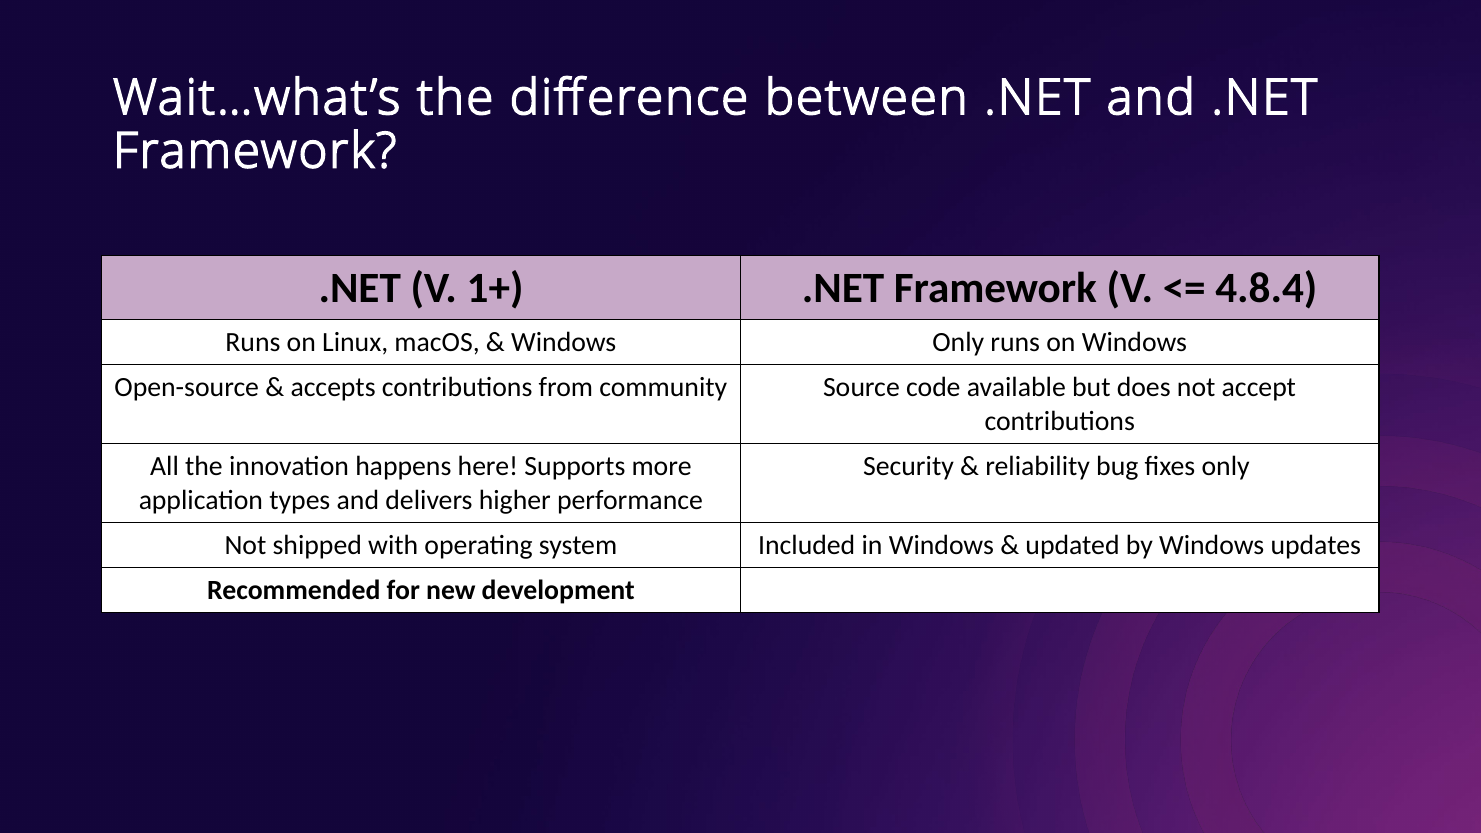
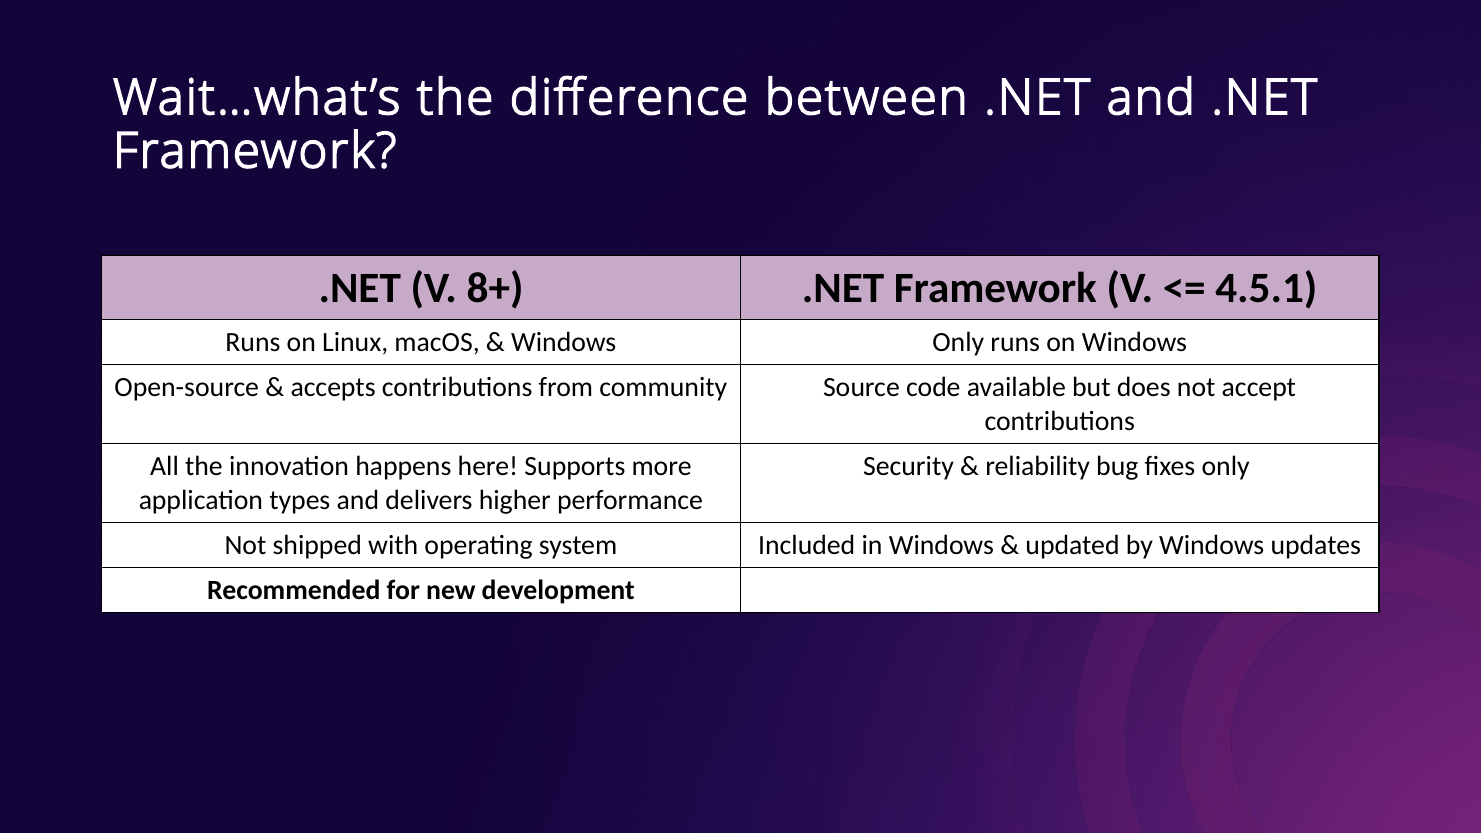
1+: 1+ -> 8+ (495, 288)
4.8.4: 4.8.4 -> 4.5.1 (1266, 288)
